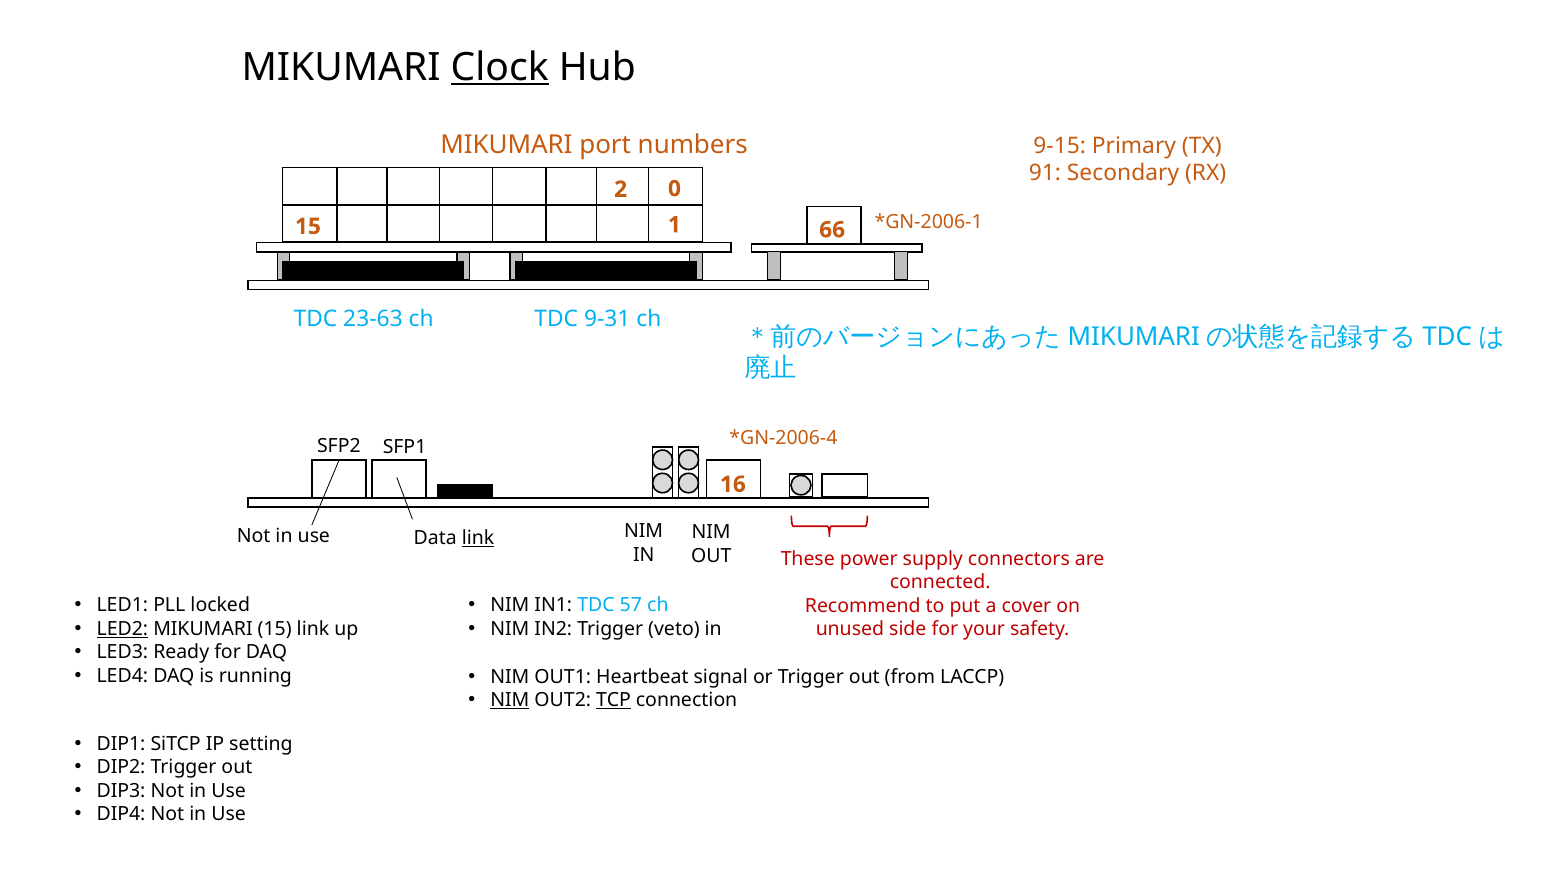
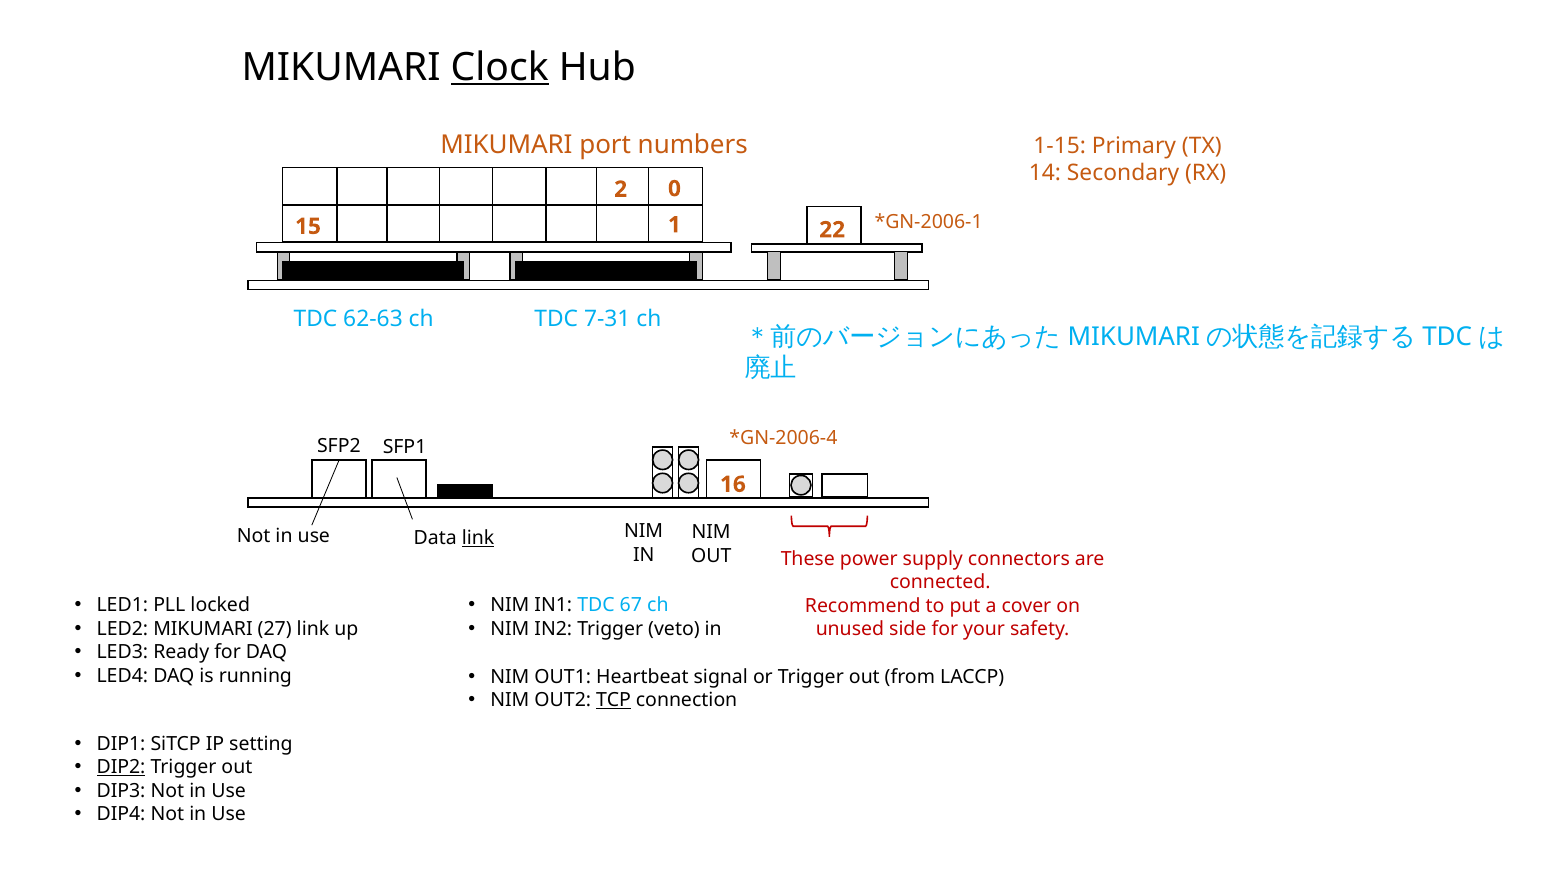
9-15: 9-15 -> 1-15 (1060, 146)
91: 91 -> 14 (1045, 173)
66: 66 -> 22 (832, 230)
23-63: 23-63 -> 62-63 (373, 319)
9-31: 9-31 -> 7-31 (607, 319)
57: 57 -> 67 (631, 606)
LED2 underline: present -> none (122, 629)
MIKUMARI 15: 15 -> 27 (275, 629)
NIM underline: present -> none (510, 700)
DIP2 underline: none -> present (121, 767)
